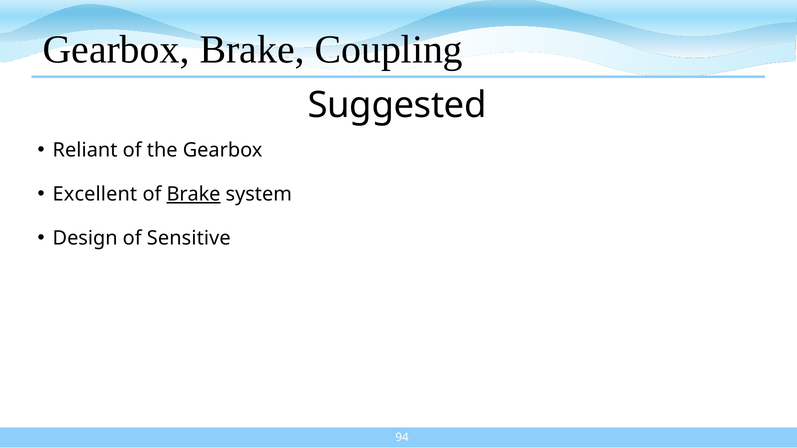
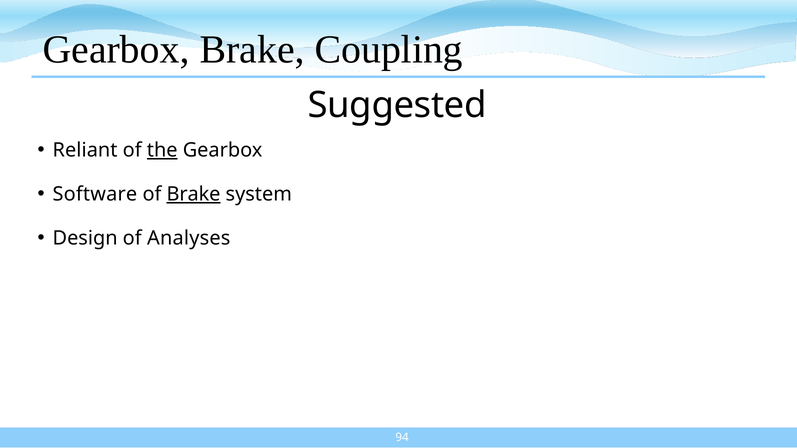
the underline: none -> present (162, 150)
Excellent: Excellent -> Software (95, 194)
Sensitive: Sensitive -> Analyses (189, 239)
